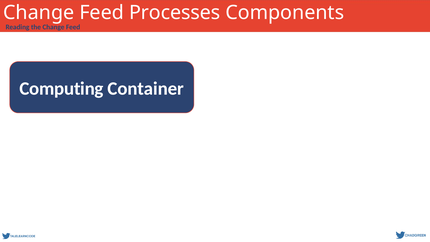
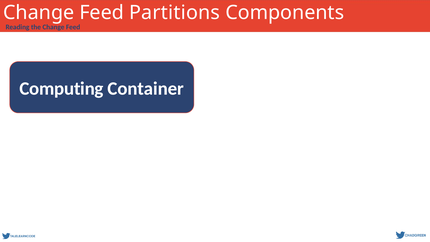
Processes: Processes -> Partitions (175, 13)
